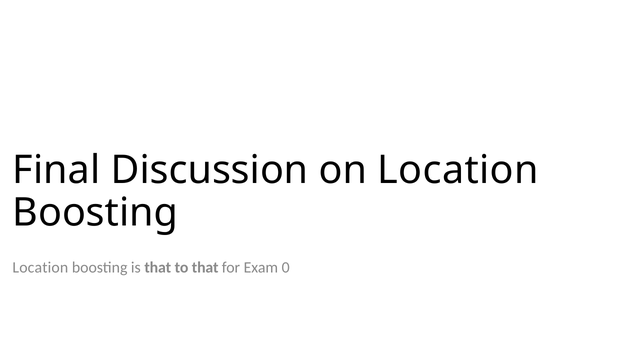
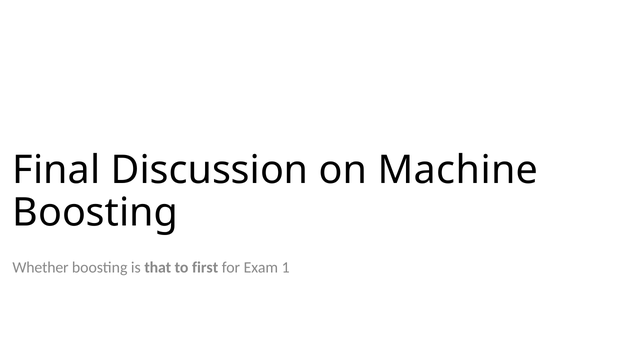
on Location: Location -> Machine (458, 170)
Location: Location -> Whether (40, 267)
to that: that -> first (205, 267)
0: 0 -> 1 (286, 267)
